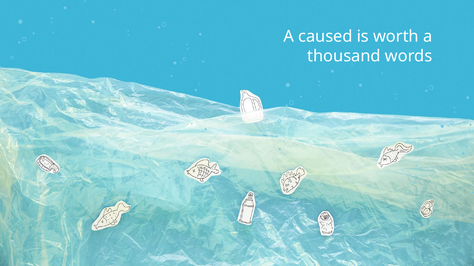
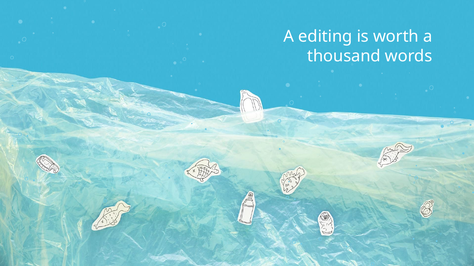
caused: caused -> editing (325, 36)
